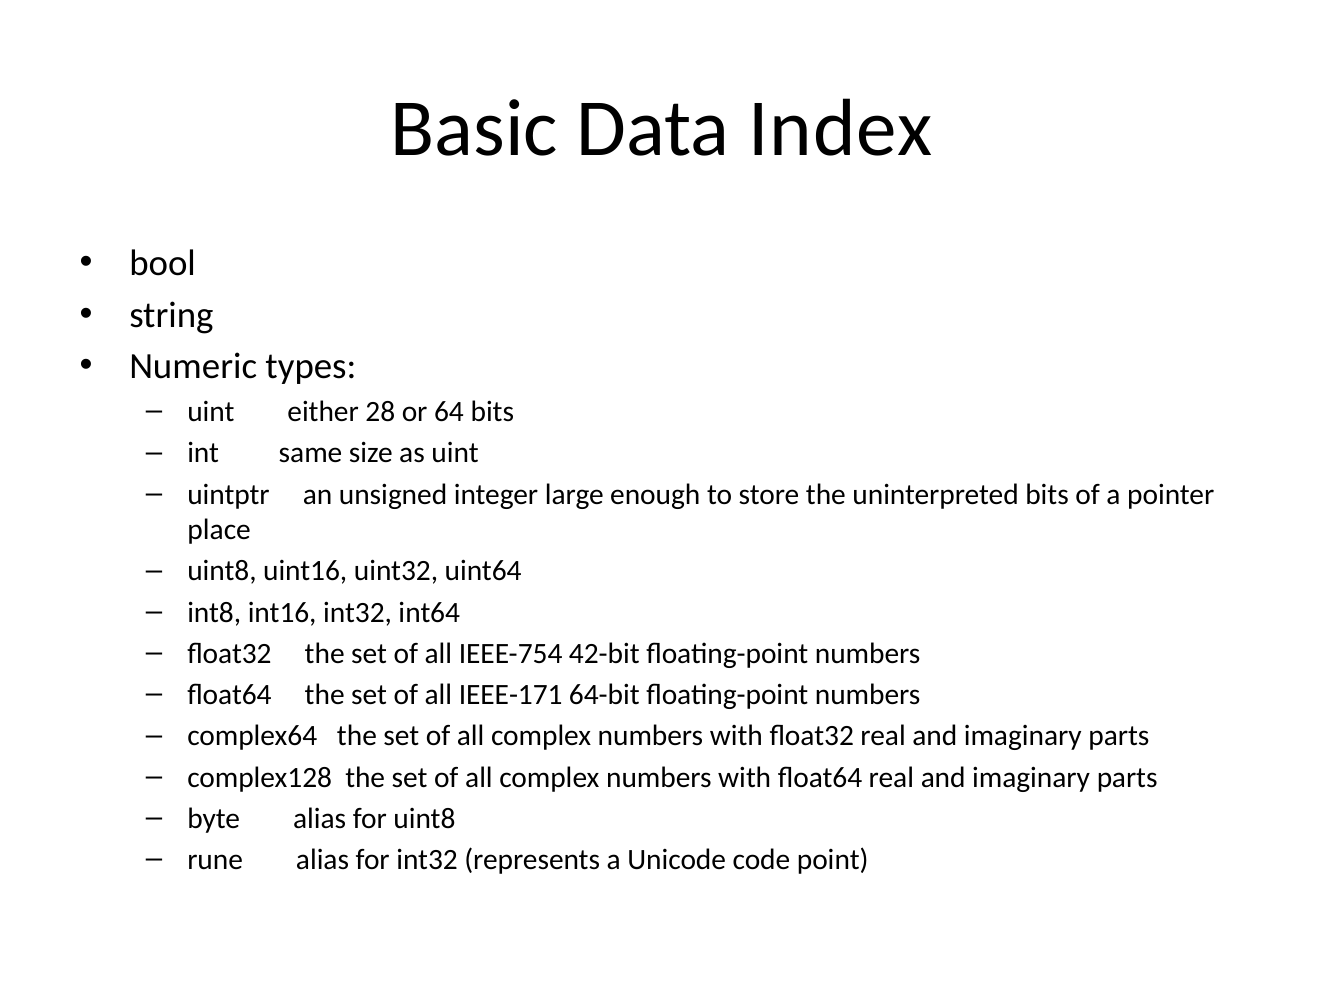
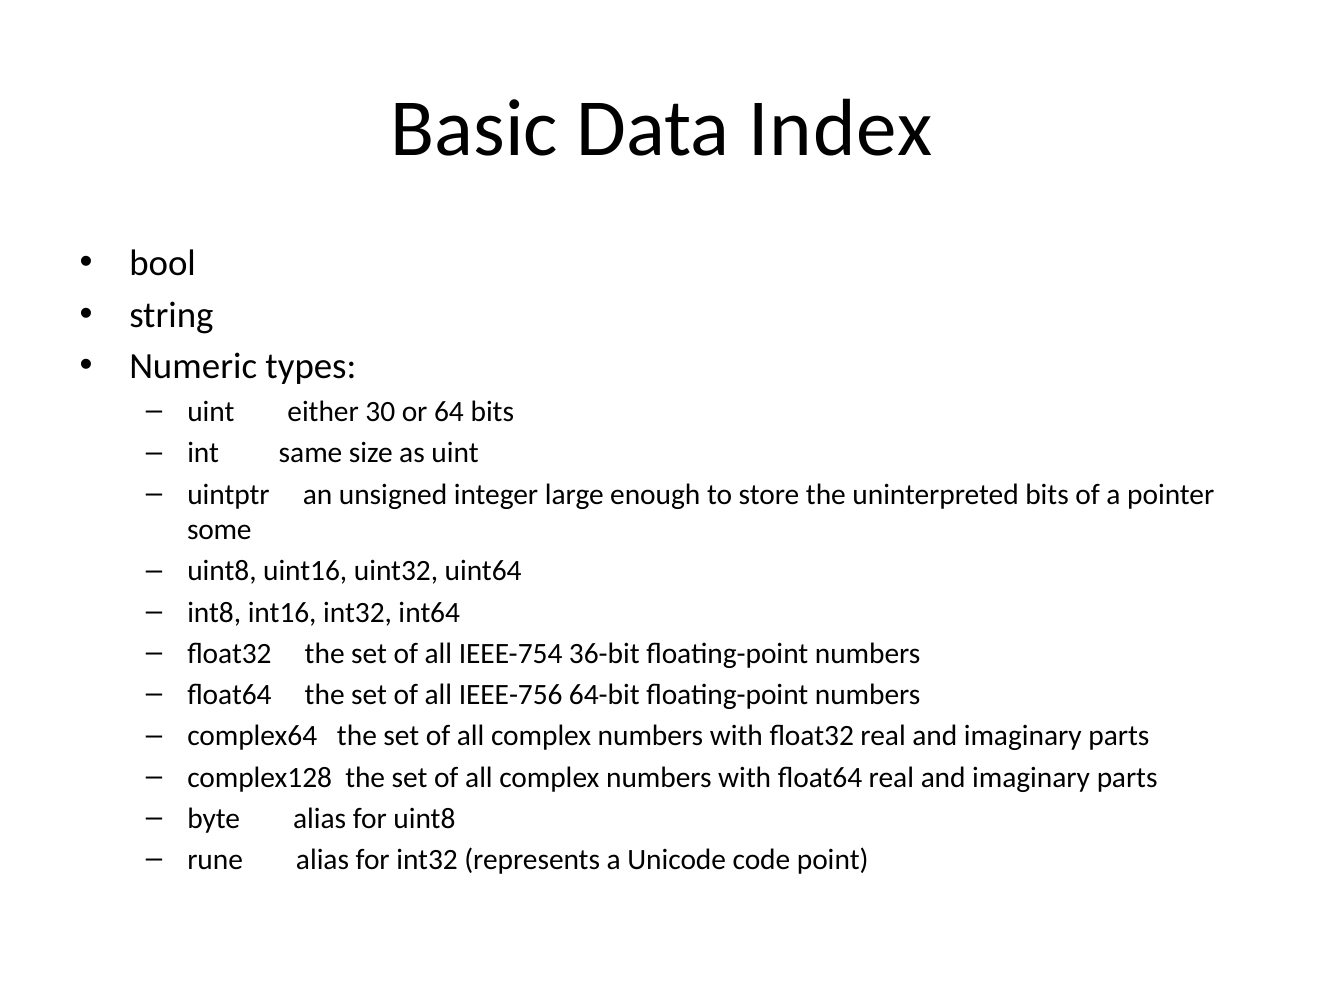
28: 28 -> 30 (380, 412)
place: place -> some (219, 530)
42-bit: 42-bit -> 36-bit (604, 653)
IEEE-171: IEEE-171 -> IEEE-756 (511, 694)
